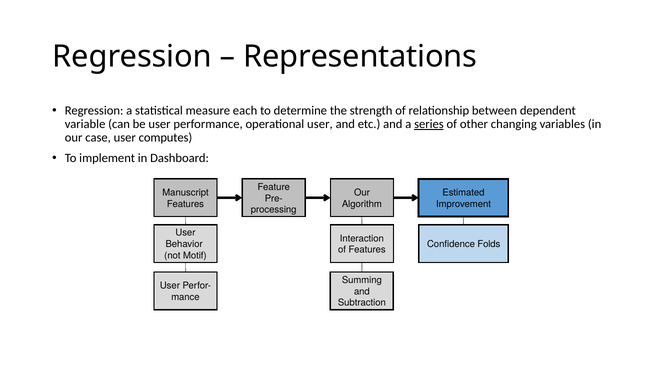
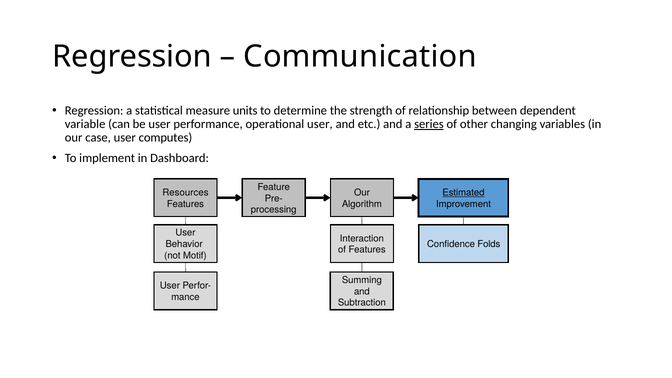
Representations: Representations -> Communication (360, 56)
each: each -> units (245, 110)
Manuscript: Manuscript -> Resources (185, 193)
Estimated underline: none -> present (463, 193)
